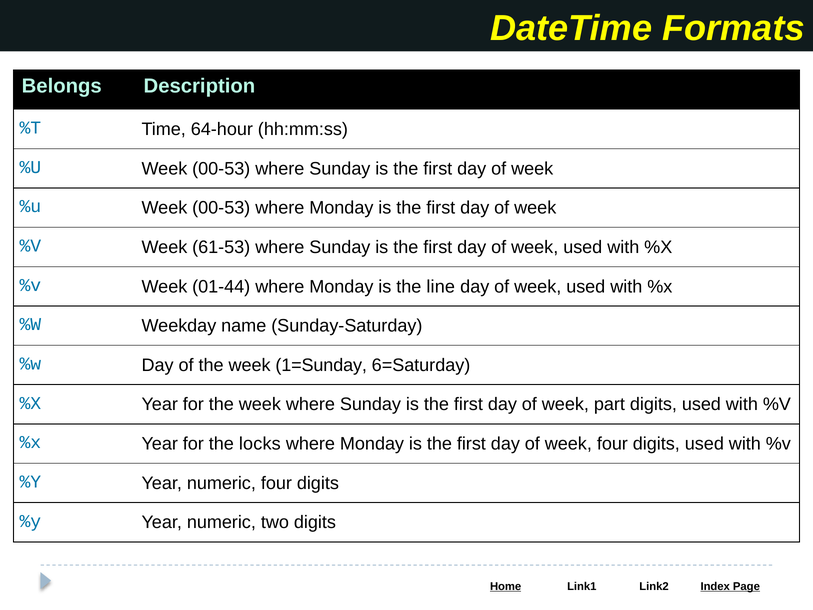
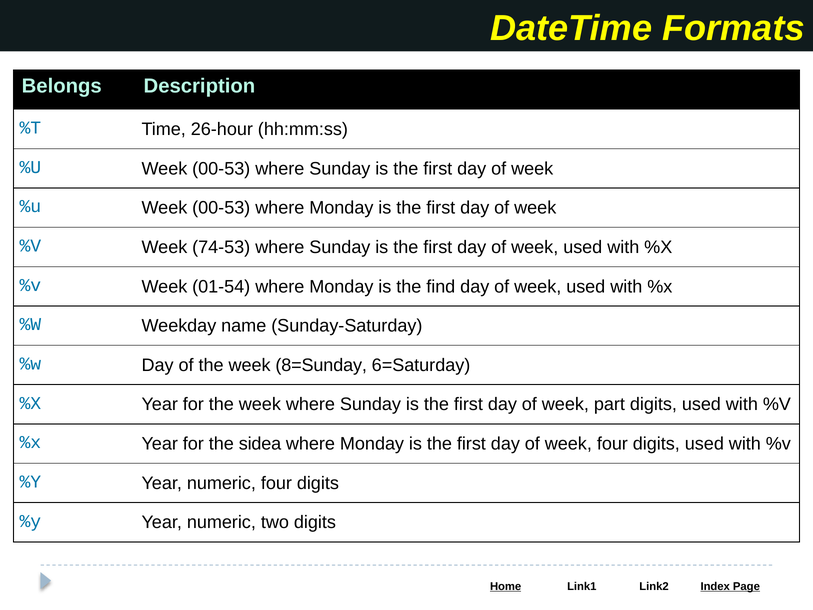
64-hour: 64-hour -> 26-hour (222, 129)
61-53: 61-53 -> 74-53 (221, 247)
01-44: 01-44 -> 01-54 (221, 286)
line: line -> find (441, 286)
1=Sunday: 1=Sunday -> 8=Sunday (321, 365)
locks: locks -> sidea (260, 444)
